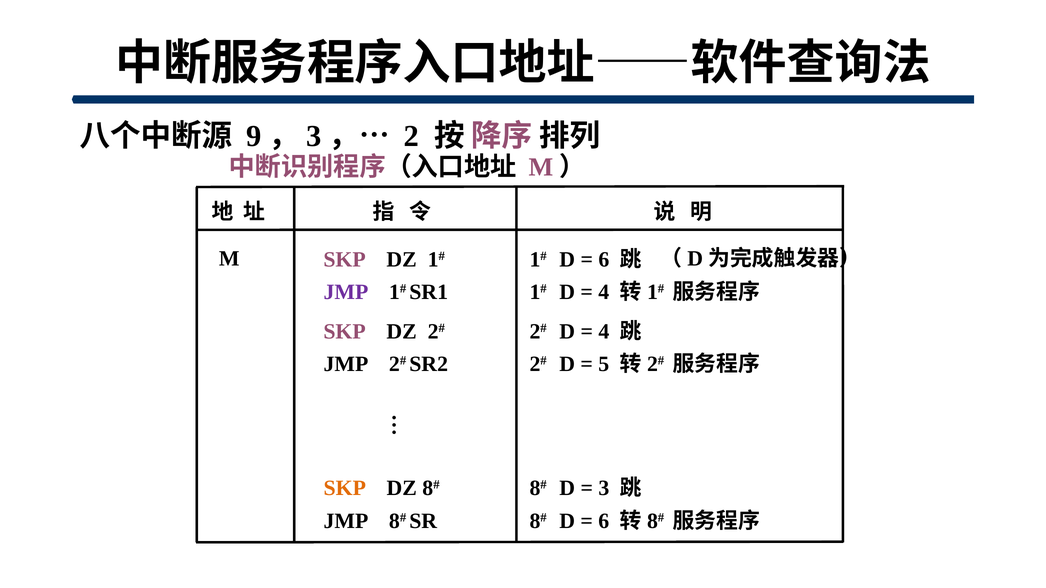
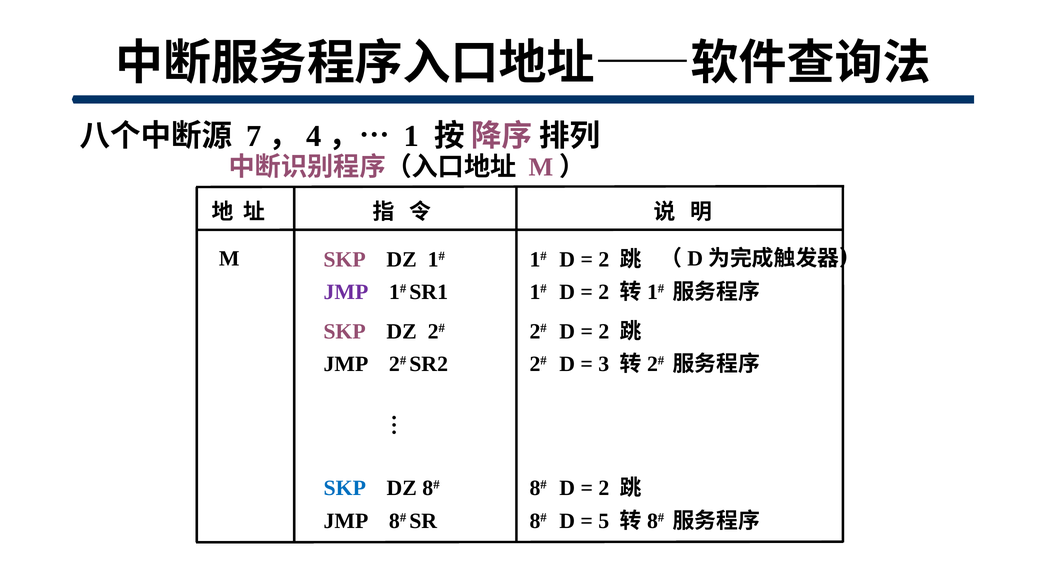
9: 9 -> 7 (254, 136)
3: 3 -> 4 (314, 136)
2: 2 -> 1 (412, 136)
6: 6 -> 2 (604, 260)
4: 4 -> 2 (604, 292)
4: 4 -> 2 (604, 332)
5: 5 -> 3 (604, 364)
SKP colour: orange -> blue (345, 489)
3: 3 -> 2 (604, 489)
6: 6 -> 5 (604, 521)
